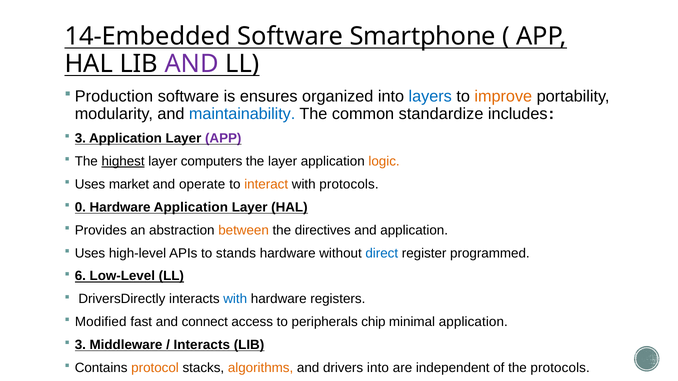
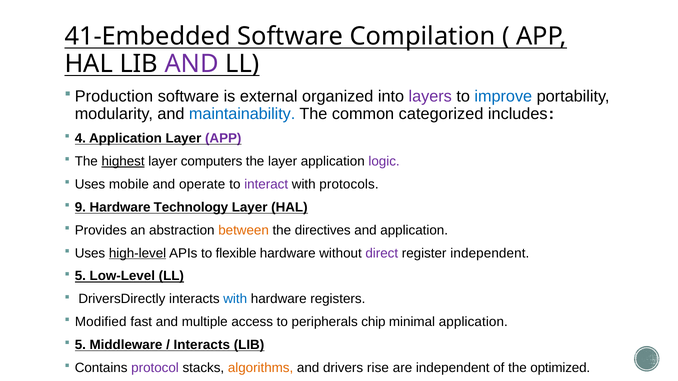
14-Embedded: 14-Embedded -> 41-Embedded (148, 37)
Smartphone: Smartphone -> Compilation (423, 37)
ensures: ensures -> external (269, 96)
layers colour: blue -> purple (430, 96)
improve colour: orange -> blue (503, 96)
standardize: standardize -> categorized (441, 114)
3: 3 -> 4 (80, 139)
logic colour: orange -> purple (384, 161)
market: market -> mobile (129, 184)
interact colour: orange -> purple (266, 184)
0: 0 -> 9 (80, 207)
Hardware Application: Application -> Technology (191, 207)
high-level underline: none -> present (138, 253)
stands: stands -> flexible (236, 253)
direct colour: blue -> purple (382, 253)
register programmed: programmed -> independent (490, 253)
6: 6 -> 5 (80, 276)
connect: connect -> multiple (205, 322)
3: 3 -> 5 (80, 345)
protocol colour: orange -> purple (155, 368)
drivers into: into -> rise (378, 368)
the protocols: protocols -> optimized (560, 368)
